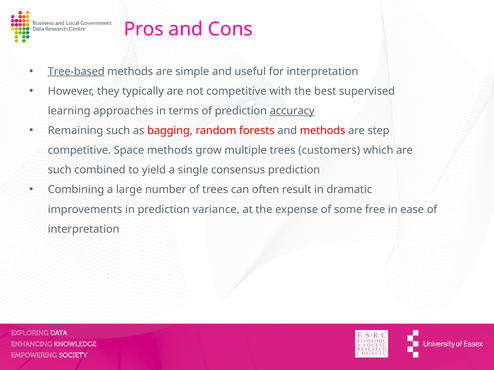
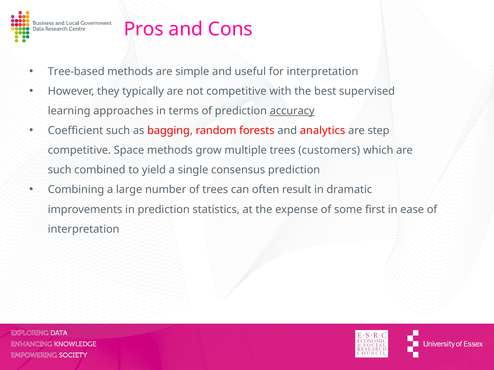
Tree-based underline: present -> none (76, 71)
Remaining: Remaining -> Coefficient (76, 131)
and methods: methods -> analytics (323, 131)
variance: variance -> statistics (216, 210)
free: free -> first (375, 210)
